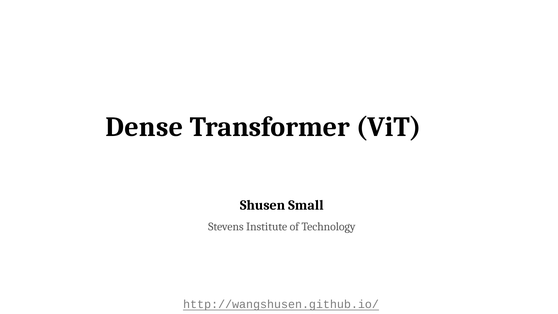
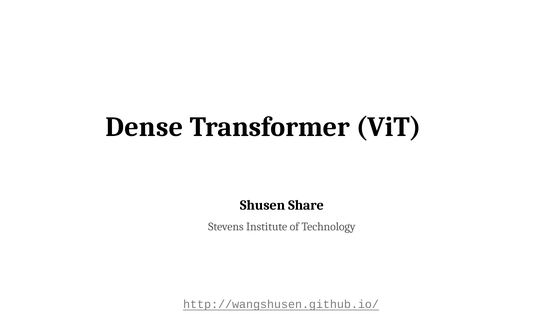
Small: Small -> Share (306, 205)
